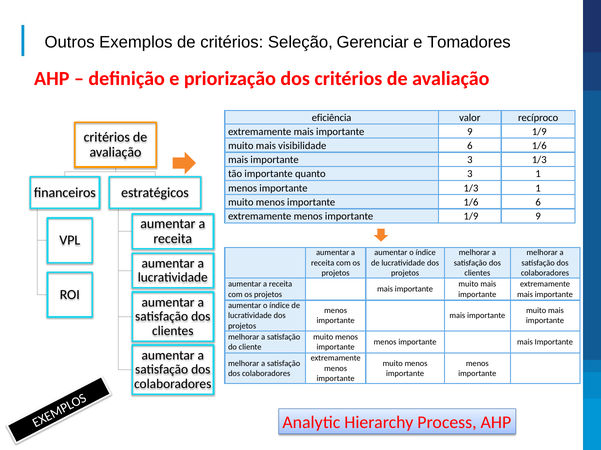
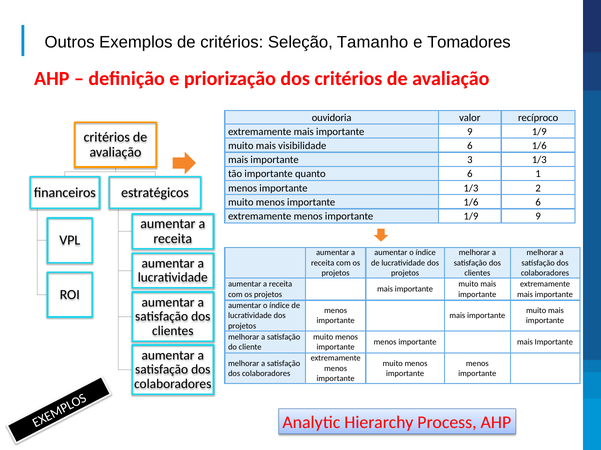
Gerenciar: Gerenciar -> Tamanho (372, 42)
eficiência: eficiência -> ouvidoria (332, 118)
quanto 3: 3 -> 6 (470, 174)
1/3 1: 1 -> 2 (538, 188)
